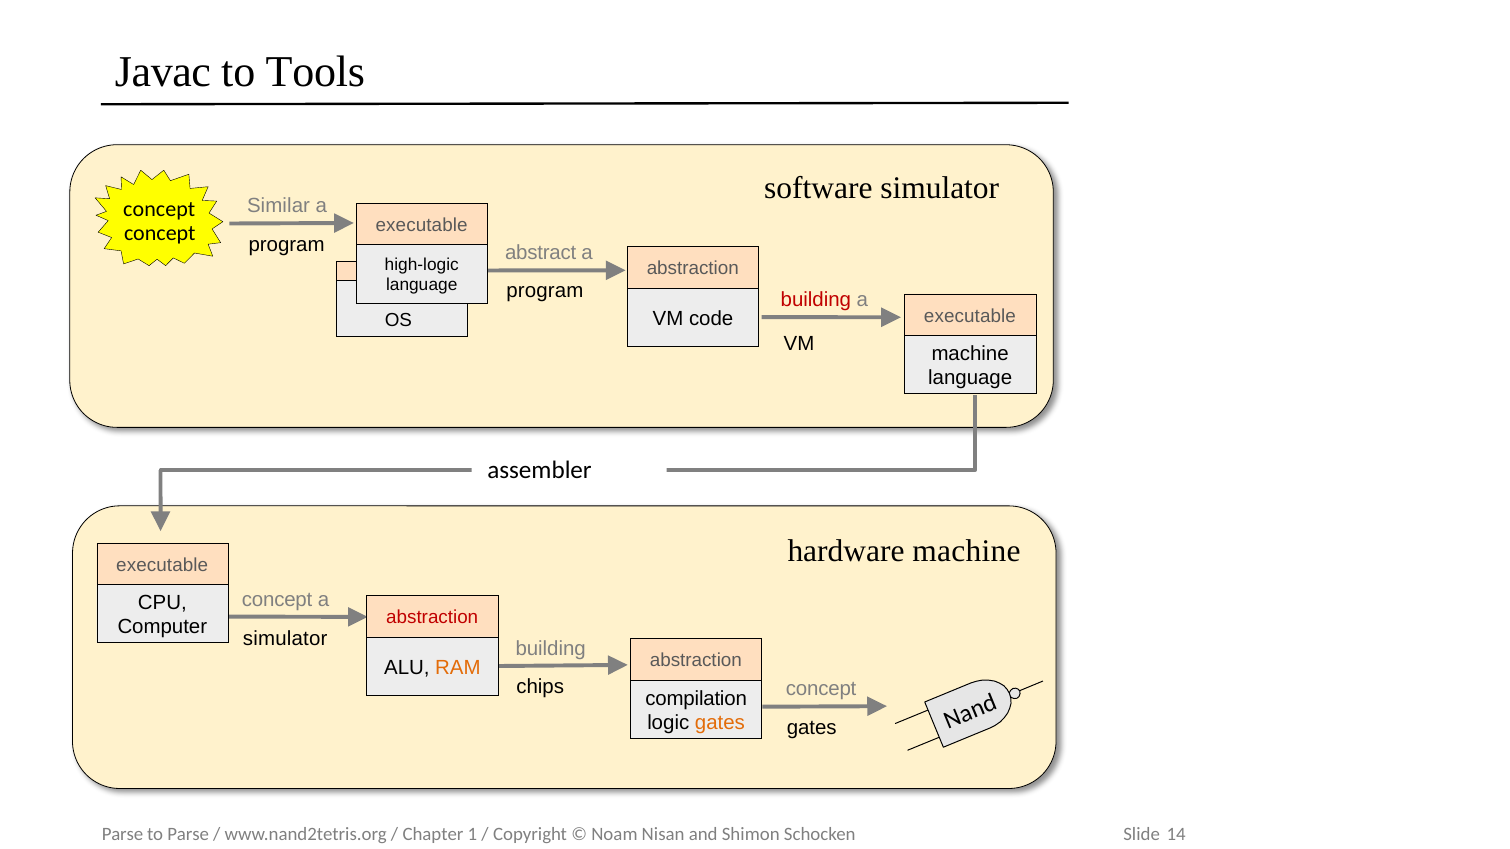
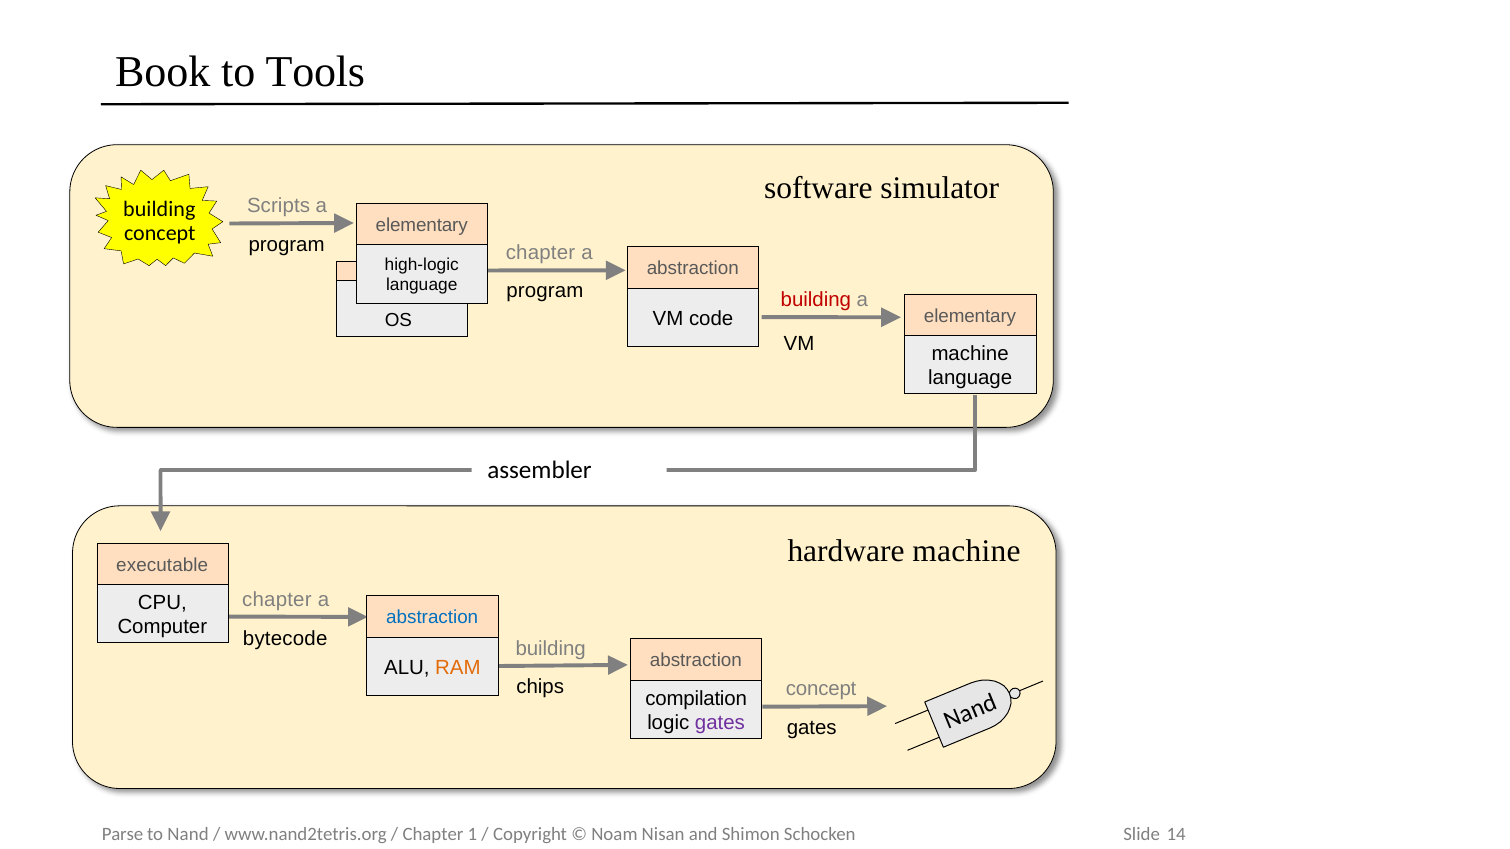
Javac: Javac -> Book (163, 72)
Similar: Similar -> Scripts (279, 206)
concept: concept -> building (159, 210)
executable: executable -> elementary (422, 225)
abstract: abstract -> chapter (540, 253)
code executable: executable -> elementary (970, 316)
concept: concept -> chapter (277, 600)
abstraction colour: red -> blue (432, 618)
simulator: simulator -> bytecode (285, 639)
gates colour: orange -> purple (720, 723)
to Parse: Parse -> Nand (188, 835)
